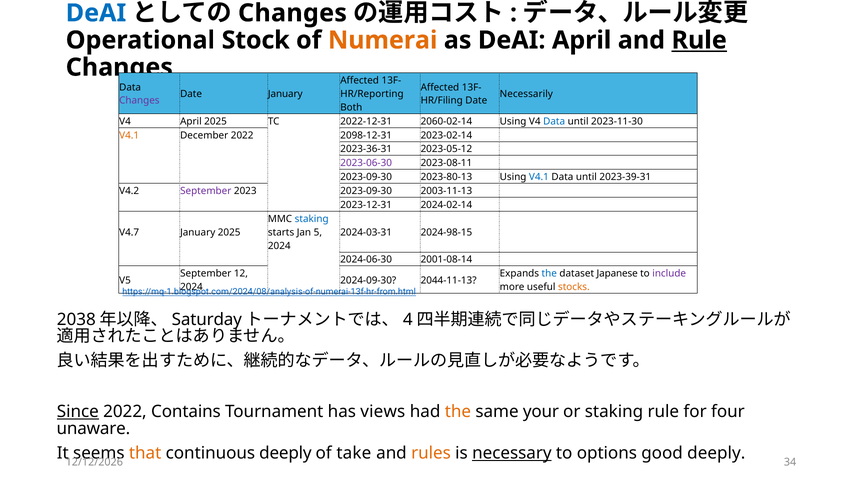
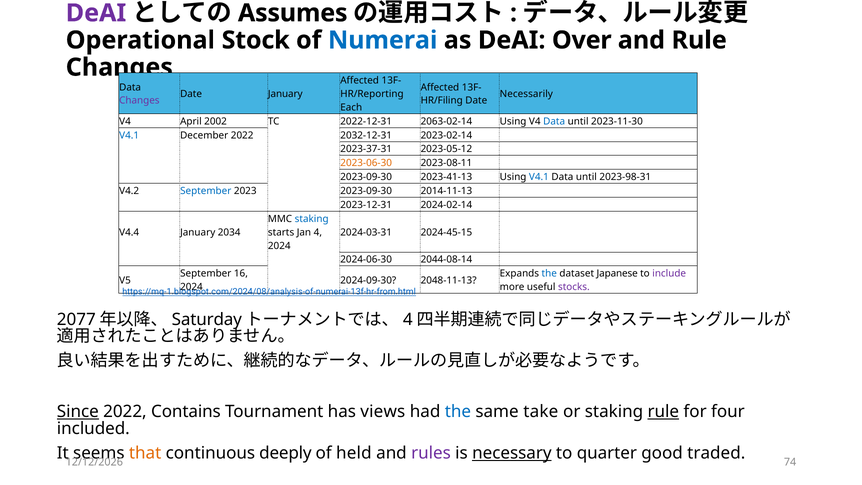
DeAI colour: blue -> purple (96, 13)
Changes: Changes -> Assumes (293, 13)
Numerai colour: orange -> blue (383, 40)
DeAI April: April -> Over (582, 40)
Rule underline: present -> none (699, 40)
Both: Both -> Each (351, 107)
April 2025: 2025 -> 2002 (216, 121)
2060-02-14: 2060-02-14 -> 2063-02-14 (446, 121)
V4.1 colour: orange -> blue (129, 135)
2098-12-31: 2098-12-31 -> 2032-12-31 (366, 135)
2023-36-31: 2023-36-31 -> 2023-37-31 (366, 149)
2023-06-30 colour: purple -> orange (366, 163)
2023-80-13: 2023-80-13 -> 2023-41-13 (446, 177)
2023-39-31: 2023-39-31 -> 2023-98-31 (625, 177)
September colour: purple -> blue (206, 191)
2003-11-13: 2003-11-13 -> 2014-11-13 (446, 191)
V4.7: V4.7 -> V4.4 (129, 232)
January 2025: 2025 -> 2034 (229, 232)
Jan 5: 5 -> 4 (318, 232)
2024-98-15: 2024-98-15 -> 2024-45-15 (446, 232)
2001-08-14: 2001-08-14 -> 2044-08-14 (446, 260)
12: 12 -> 16 (241, 274)
2044-11-13: 2044-11-13 -> 2048-11-13 (449, 280)
stocks colour: orange -> purple (574, 287)
2038: 2038 -> 2077 (76, 319)
the colour: orange -> blue (458, 412)
your: your -> take (541, 412)
rule underline: none -> present (663, 412)
unaware: unaware -> included (93, 428)
take: take -> held (354, 453)
rules colour: orange -> purple (431, 453)
options: options -> quarter (607, 453)
good deeply: deeply -> traded (716, 453)
34: 34 -> 74 (790, 462)
